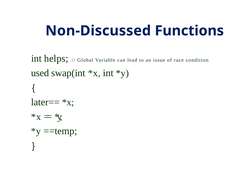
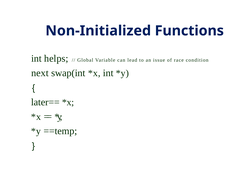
Non-Discussed: Non-Discussed -> Non-Initialized (98, 31)
used: used -> next (40, 73)
